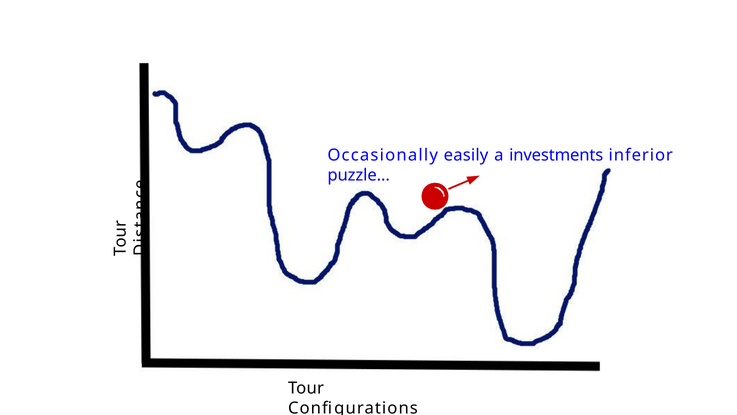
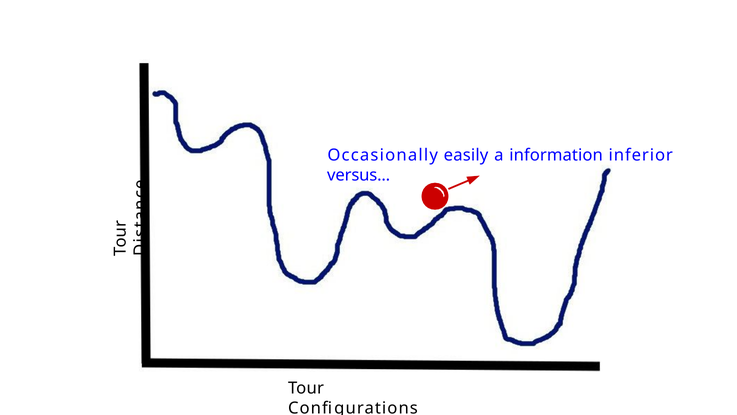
investments: investments -> information (556, 155)
puzzle: puzzle -> versus (359, 175)
